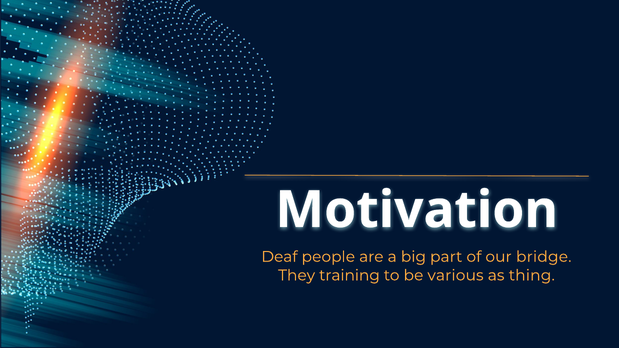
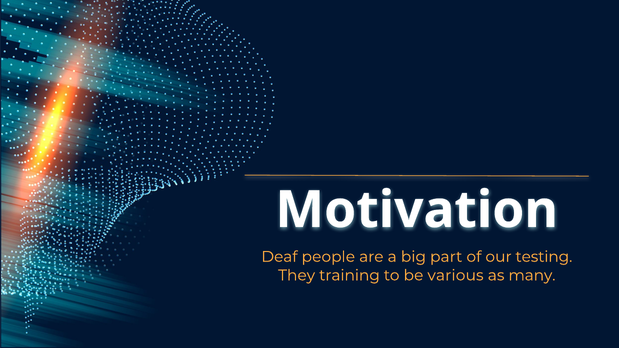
bridge: bridge -> testing (544, 257)
thing: thing -> many (532, 275)
